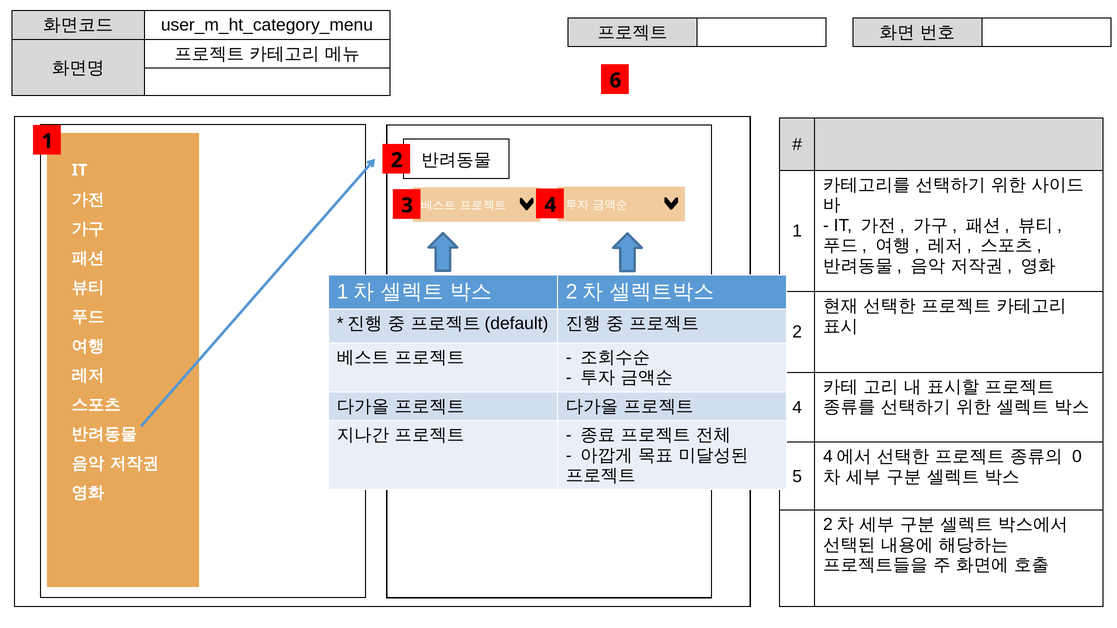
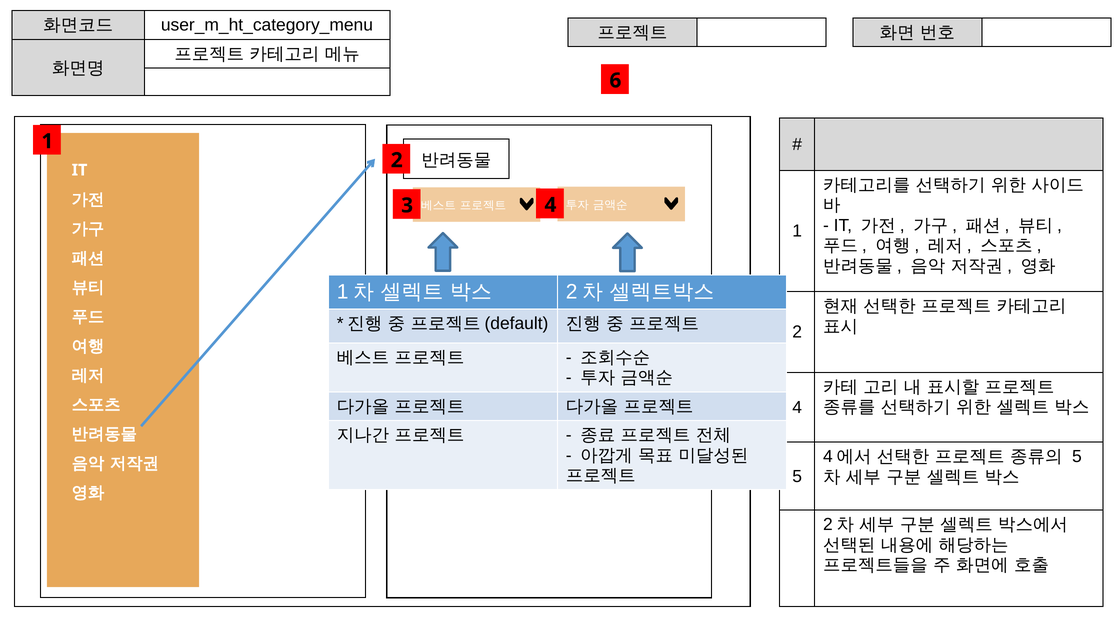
0: 0 -> 5 (1077, 457)
